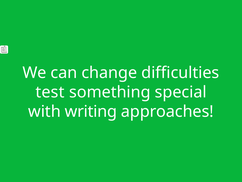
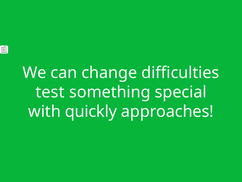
writing: writing -> quickly (91, 111)
